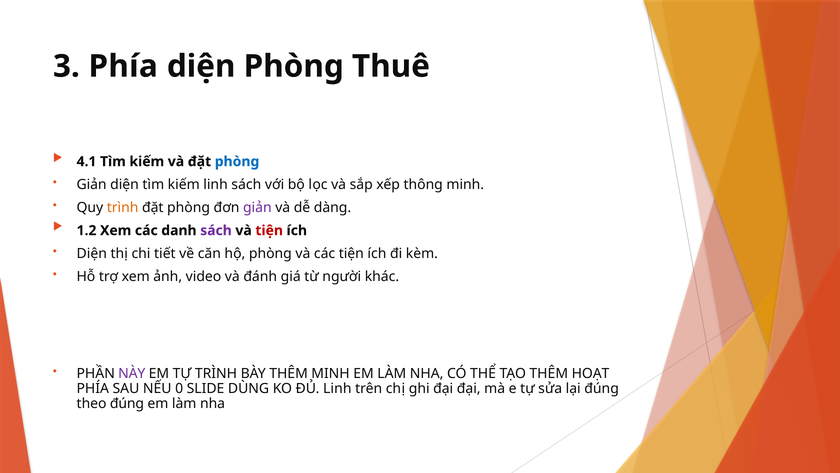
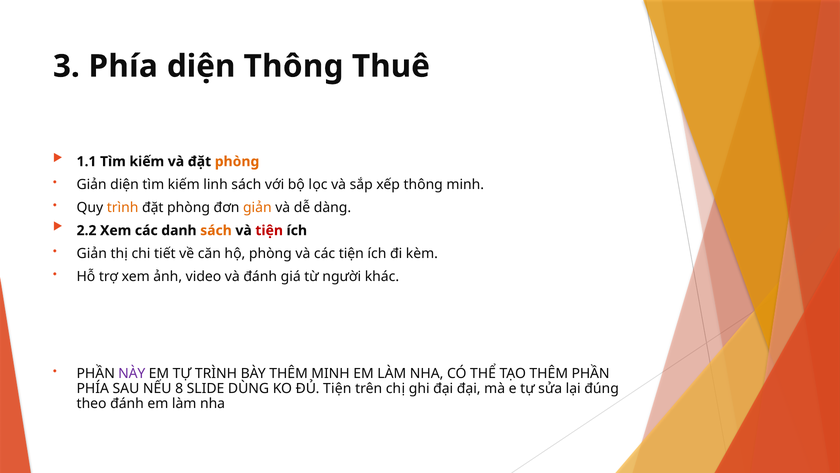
diện Phòng: Phòng -> Thông (294, 66)
4.1: 4.1 -> 1.1 (87, 161)
phòng colour: blue -> orange (237, 161)
giản colour: purple -> orange (257, 207)
1.2: 1.2 -> 2.2 (87, 230)
sách colour: purple -> orange (216, 230)
Diện: Diện -> Giản (92, 253)
THÊM HOẠT: HOẠT -> PHẦN (591, 373)
0: 0 -> 8 (179, 388)
ĐỦ Linh: Linh -> Tiện (337, 388)
theo đúng: đúng -> đánh (127, 403)
